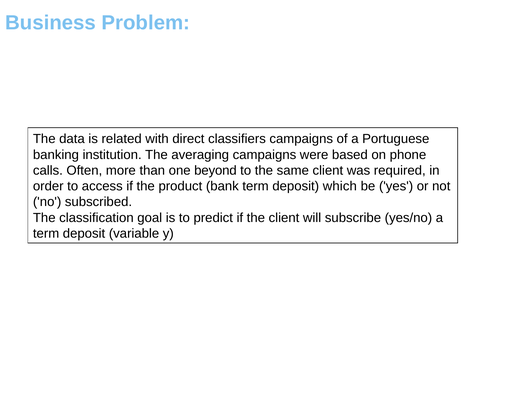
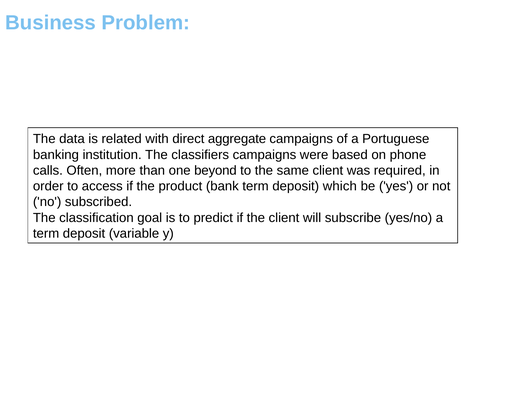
classifiers: classifiers -> aggregate (237, 139)
averaging: averaging -> classifiers (200, 155)
